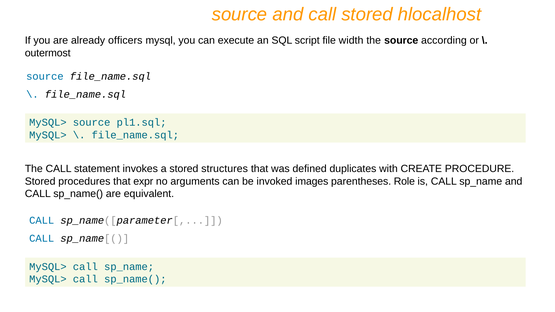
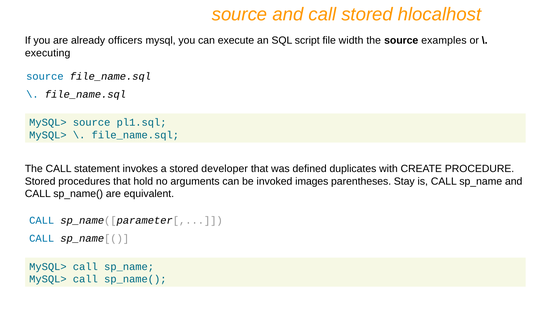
according: according -> examples (444, 41)
outermost: outermost -> executing (48, 53)
structures: structures -> developer (225, 169)
expr: expr -> hold (143, 181)
Role: Role -> Stay (404, 181)
